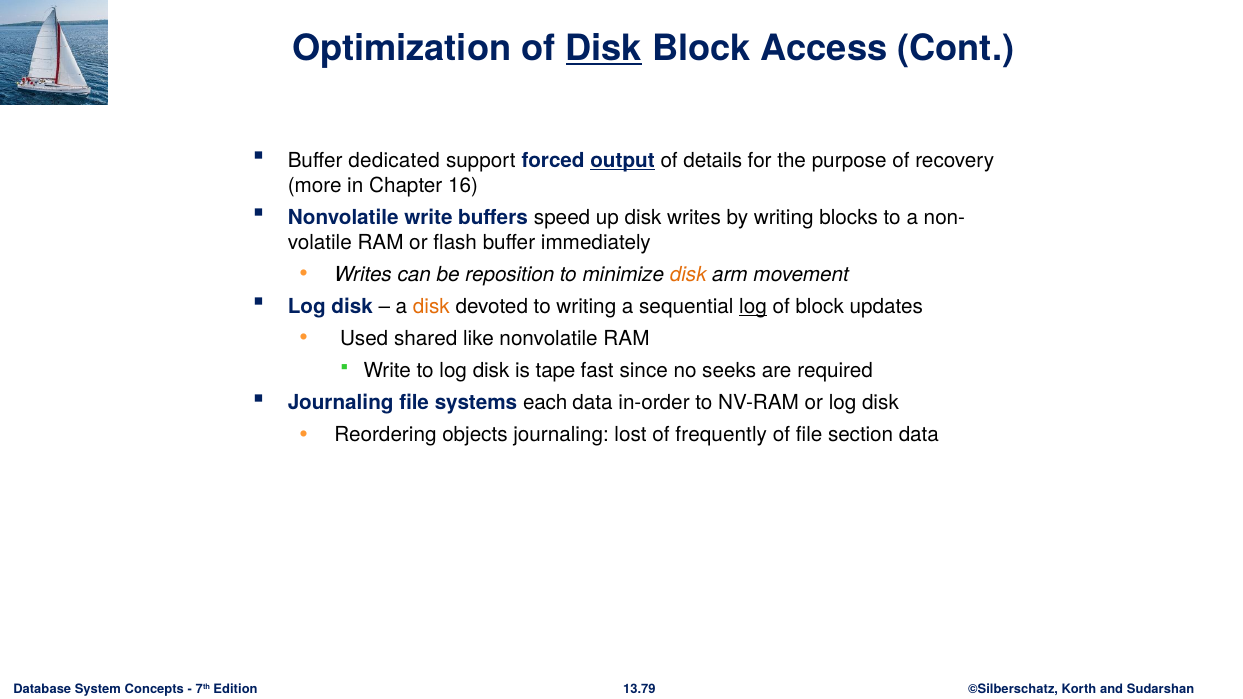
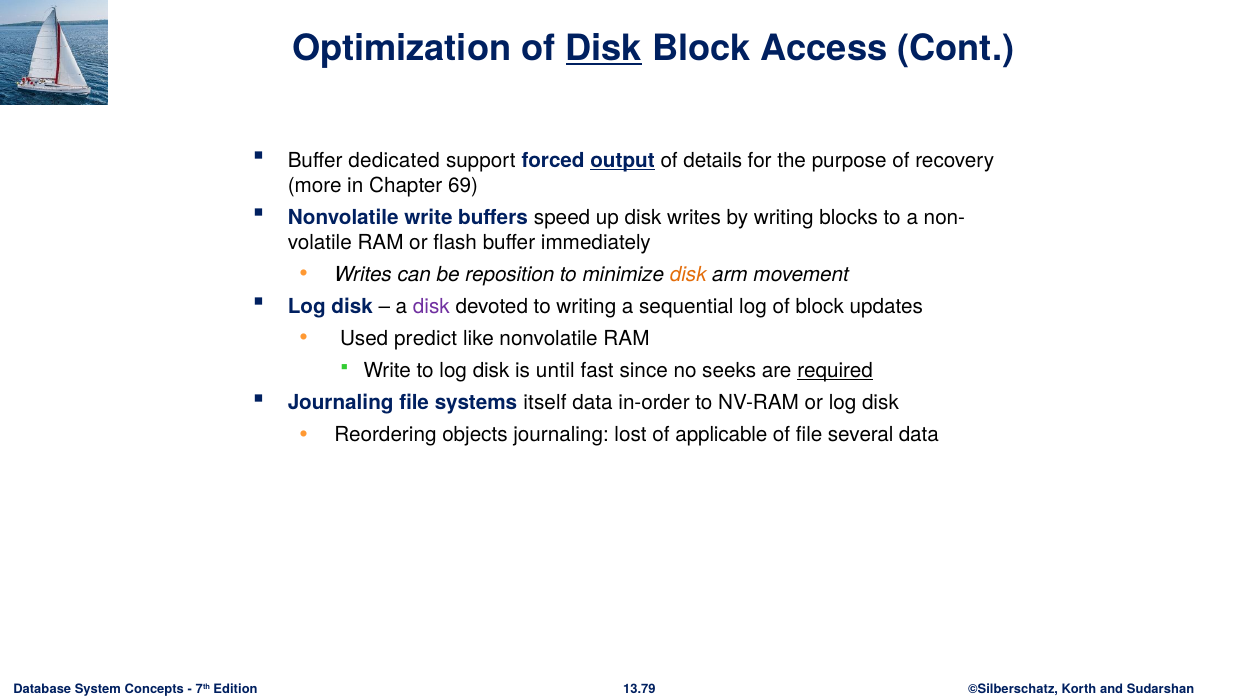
16: 16 -> 69 (463, 185)
disk colour: orange -> purple (431, 306)
log underline: present -> none (753, 306)
shared: shared -> predict (426, 339)
tape: tape -> until (555, 371)
required underline: none -> present (835, 371)
each: each -> itself (545, 403)
frequently: frequently -> applicable (721, 435)
section: section -> several (861, 435)
